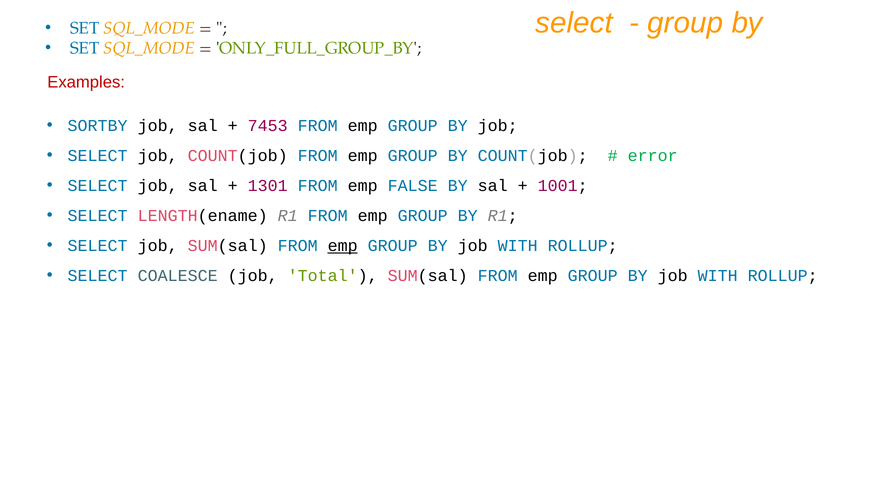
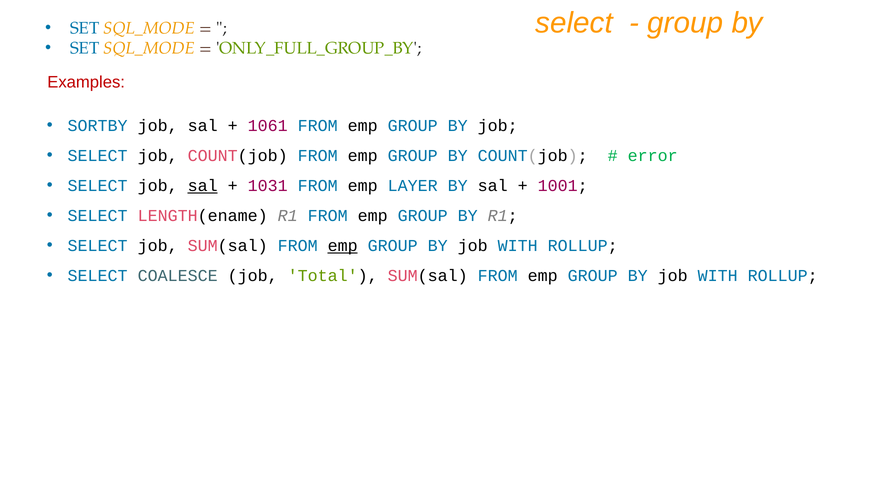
7453: 7453 -> 1061 (268, 126)
sal underline: none -> present (203, 186)
1301: 1301 -> 1031 (268, 186)
FALSE: FALSE -> LAYER (413, 186)
